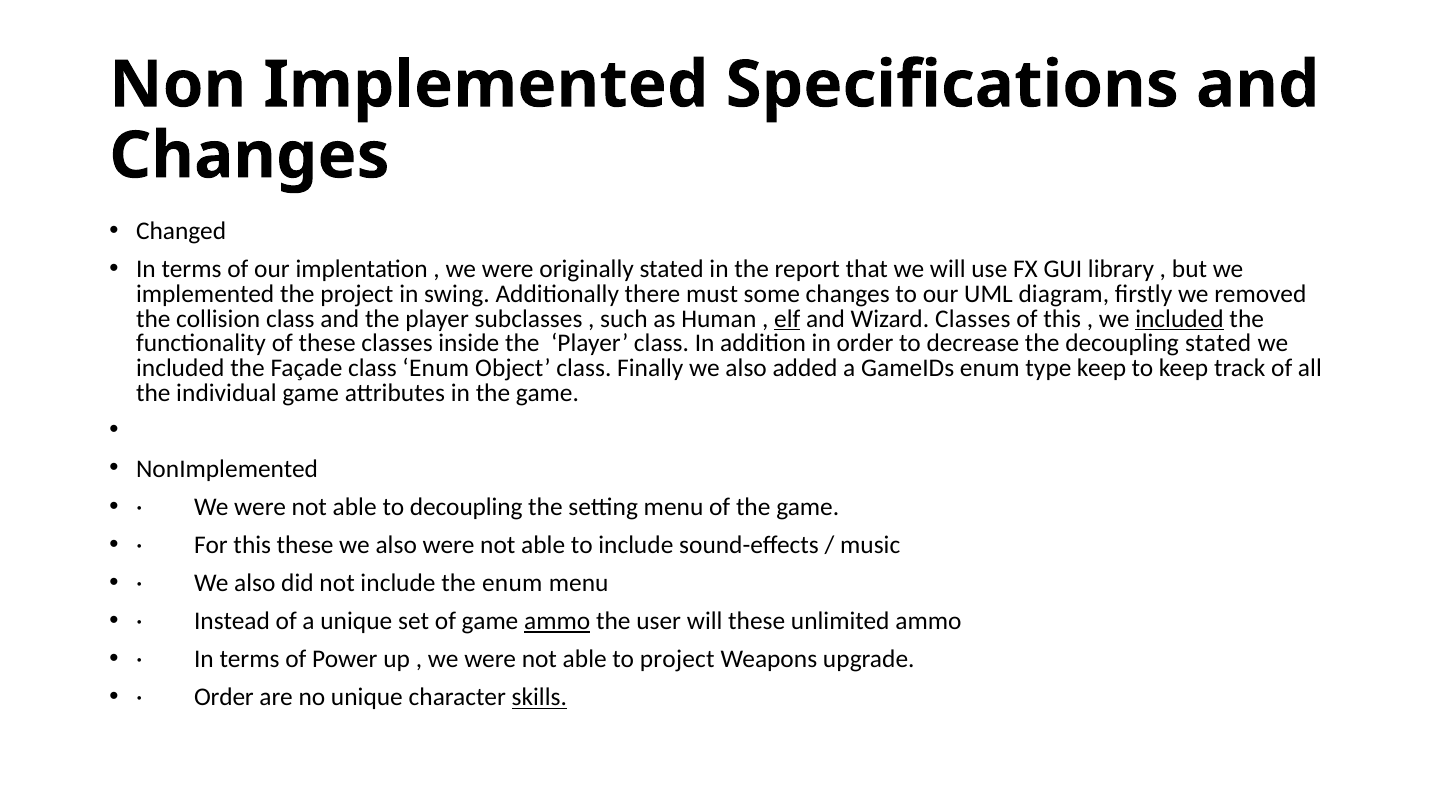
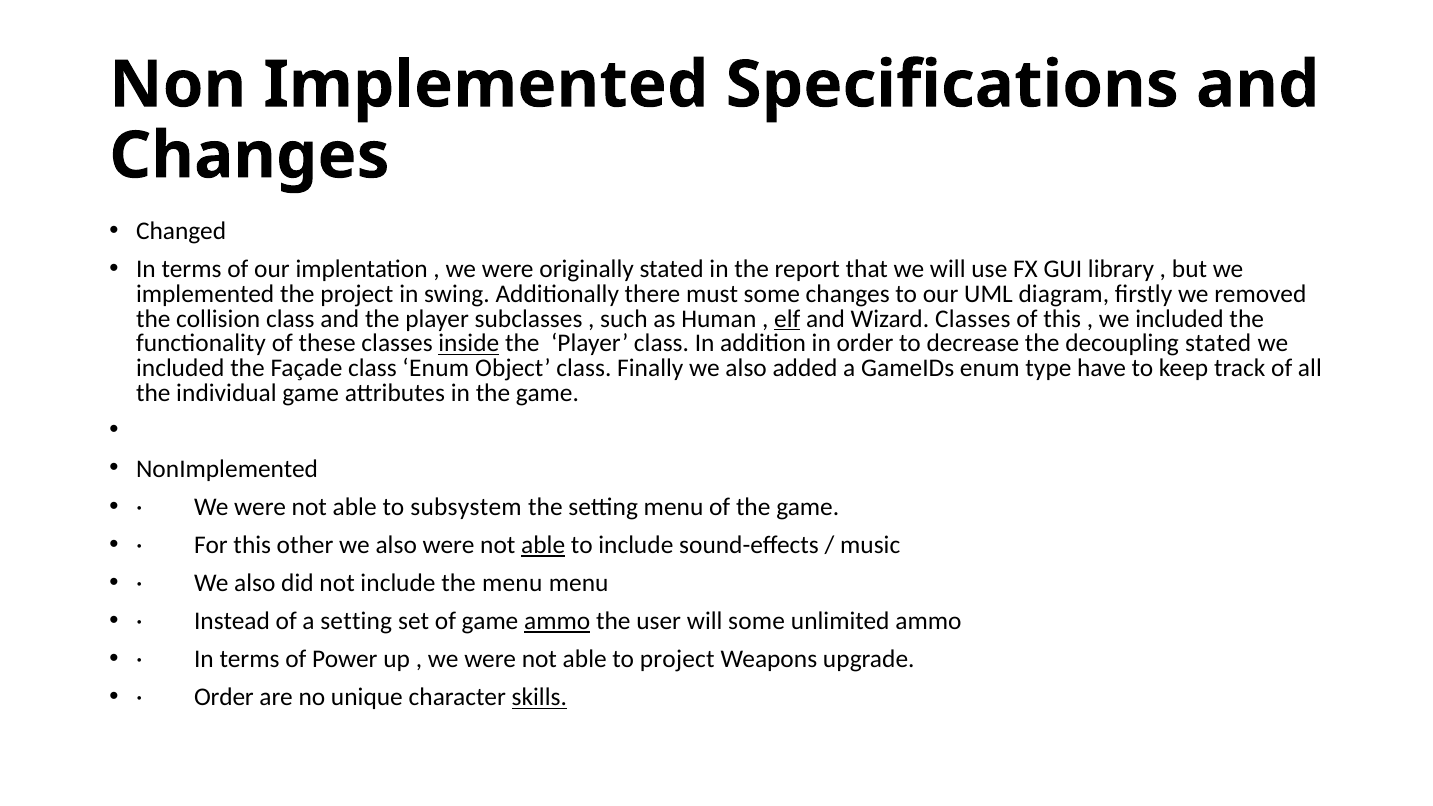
included underline: present -> none (1179, 319)
inside underline: none -> present (469, 343)
type keep: keep -> have (1102, 368)
to decoupling: decoupling -> subsystem (466, 507)
this these: these -> other (305, 545)
able underline: none -> present (543, 545)
the enum: enum -> menu (512, 583)
a unique: unique -> setting (356, 621)
will these: these -> some (757, 621)
